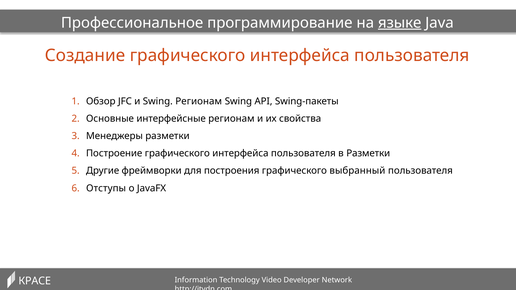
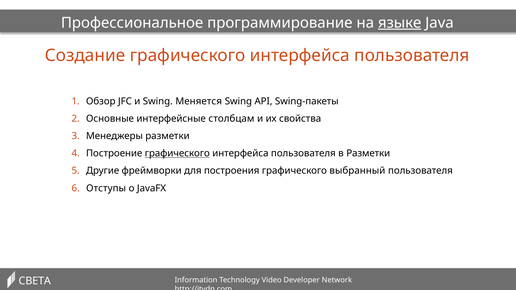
Swing Регионам: Регионам -> Меняется (199, 101)
интерфейсные регионам: регионам -> столбцам (231, 119)
графического underline: none -> present (177, 154)
КРАСЕ: КРАСЕ -> СВЕТА (35, 281)
